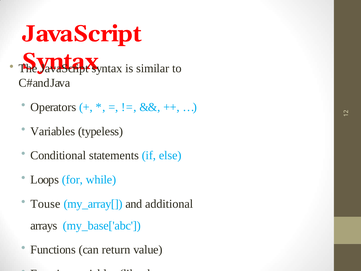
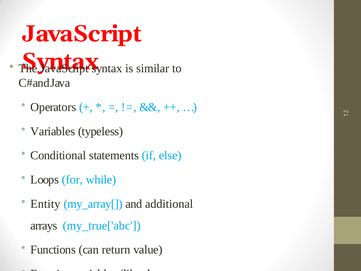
Touse: Touse -> Entity (45, 204)
my_base['abc: my_base['abc -> my_true['abc (102, 225)
